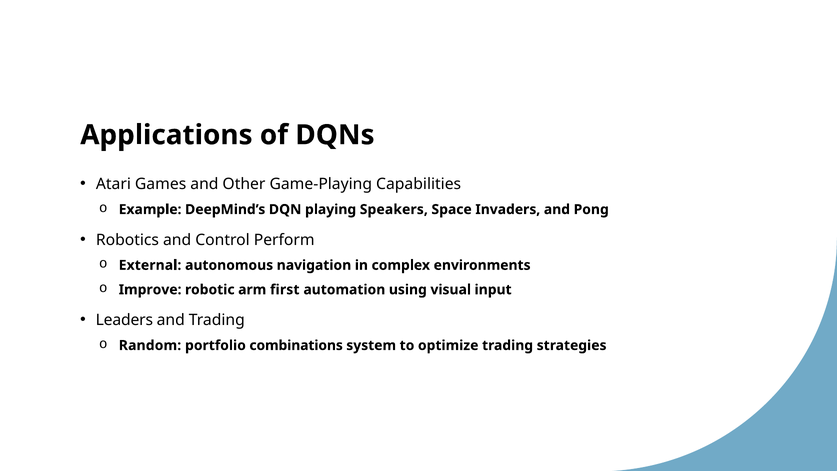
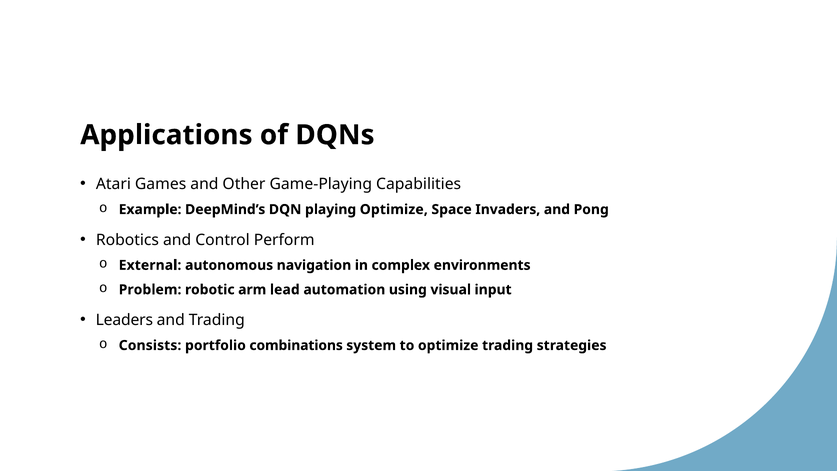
playing Speakers: Speakers -> Optimize (394, 209)
Improve: Improve -> Problem (150, 290)
first: first -> lead (285, 290)
Random: Random -> Consists (150, 345)
